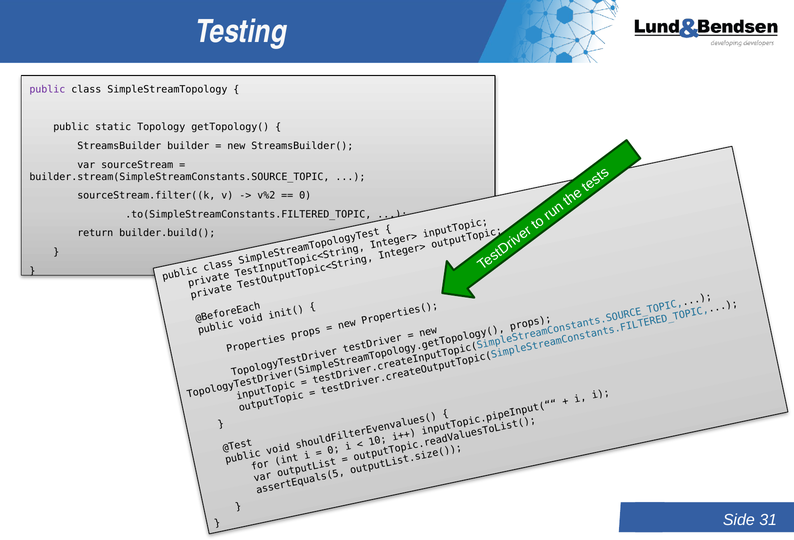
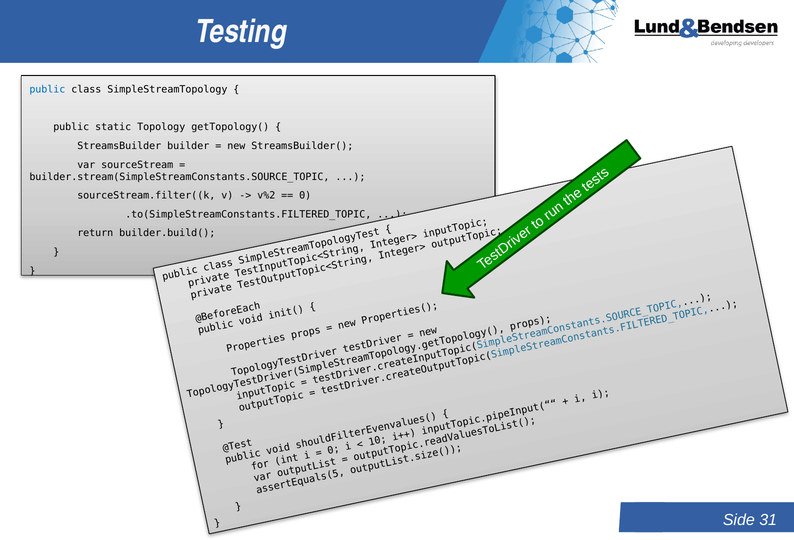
public colour: purple -> blue (47, 89)
